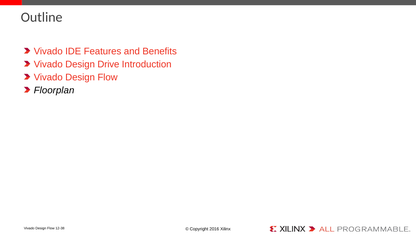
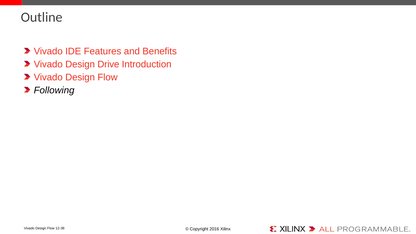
Floorplan: Floorplan -> Following (54, 90)
